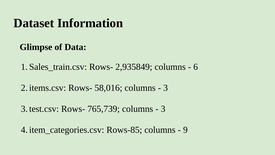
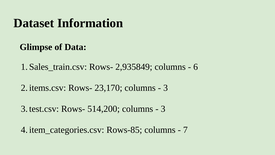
58,016: 58,016 -> 23,170 (108, 88)
765,739: 765,739 -> 514,200 (104, 109)
9: 9 -> 7 (185, 130)
